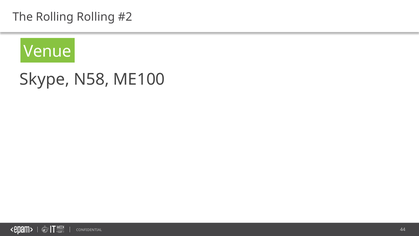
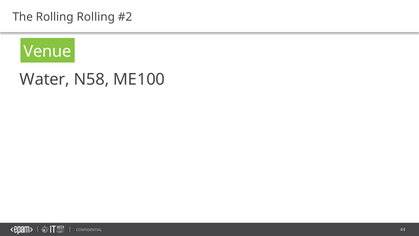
Skype: Skype -> Water (45, 79)
